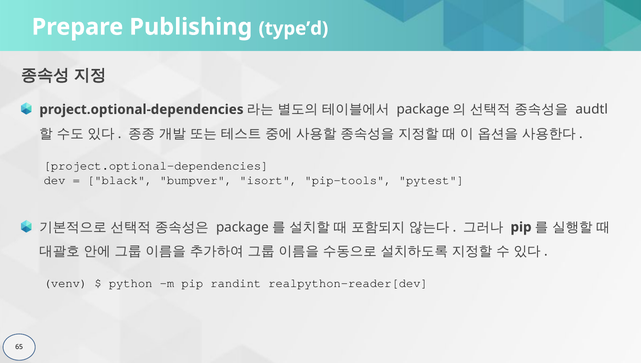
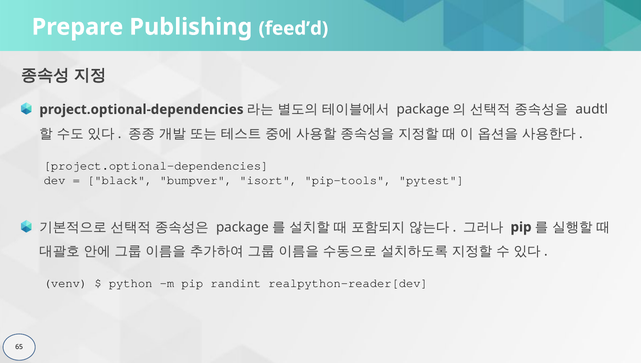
type’d: type’d -> feed’d (293, 28)
